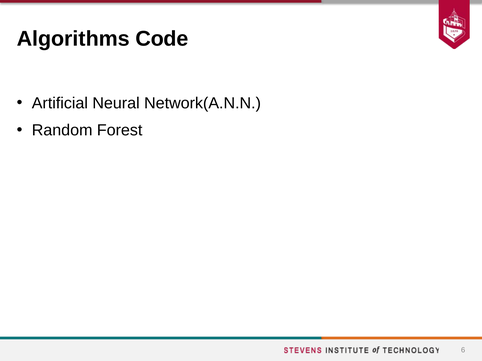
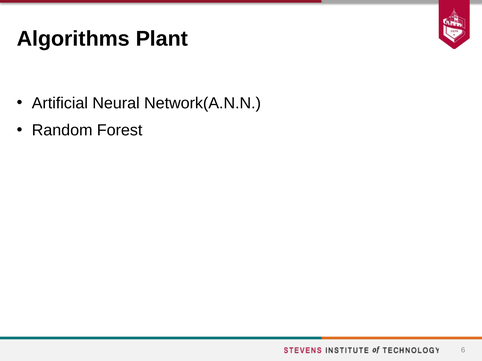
Code: Code -> Plant (162, 39)
